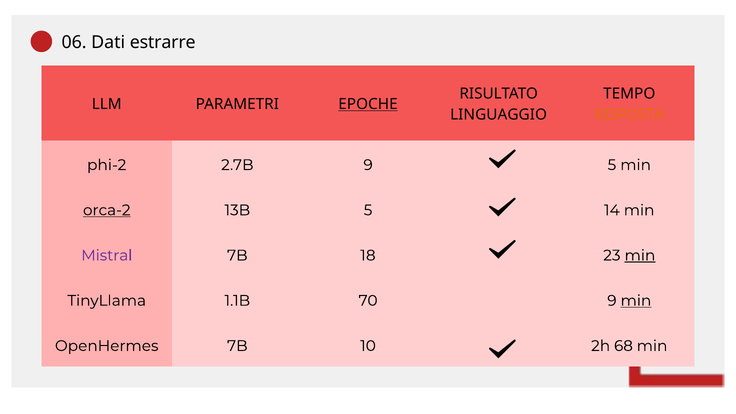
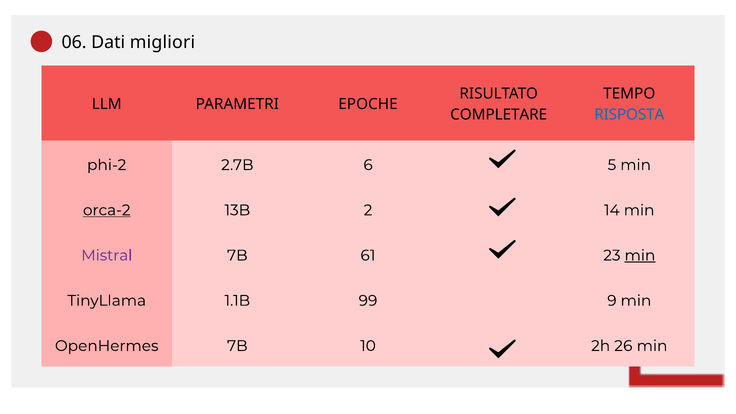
estrarre: estrarre -> migliori (163, 43)
EPOCHE underline: present -> none (368, 104)
LINGUAGGIO: LINGUAGGIO -> COMPLETARE (499, 115)
RISPOSTA colour: orange -> blue (629, 115)
2.7B 9: 9 -> 6 (368, 165)
13B 5: 5 -> 2 (368, 210)
18: 18 -> 61 (368, 255)
70: 70 -> 99 (368, 301)
min underline: present -> none (636, 301)
68: 68 -> 26 (623, 346)
